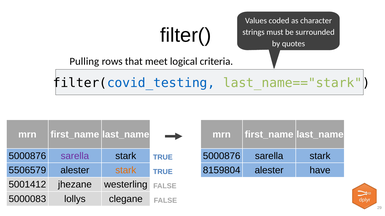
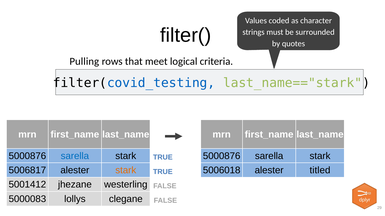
sarella colour: purple -> blue (75, 156)
5506579: 5506579 -> 5006817 (27, 171)
8159804: 8159804 -> 5006018 (222, 171)
have: have -> titled (320, 171)
